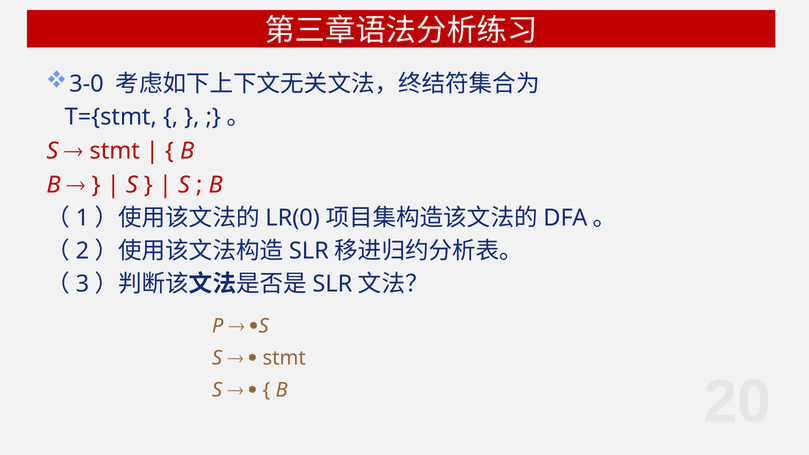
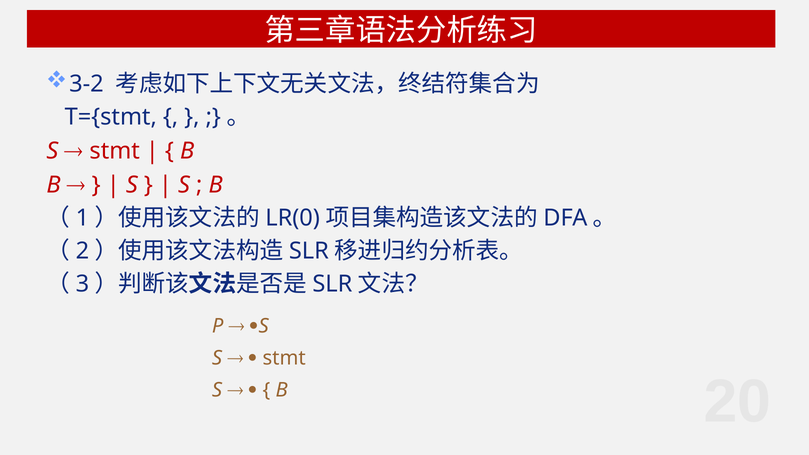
3-0: 3-0 -> 3-2 (86, 84)
